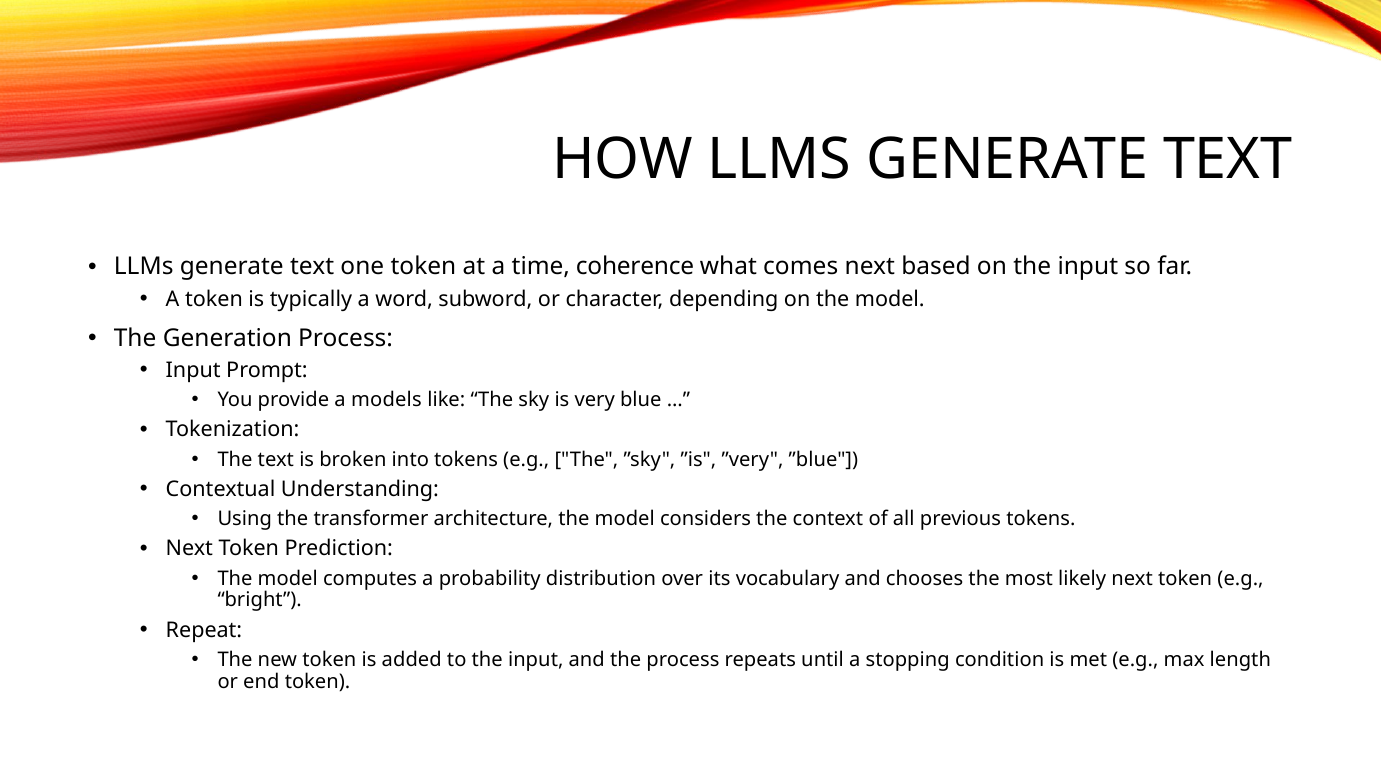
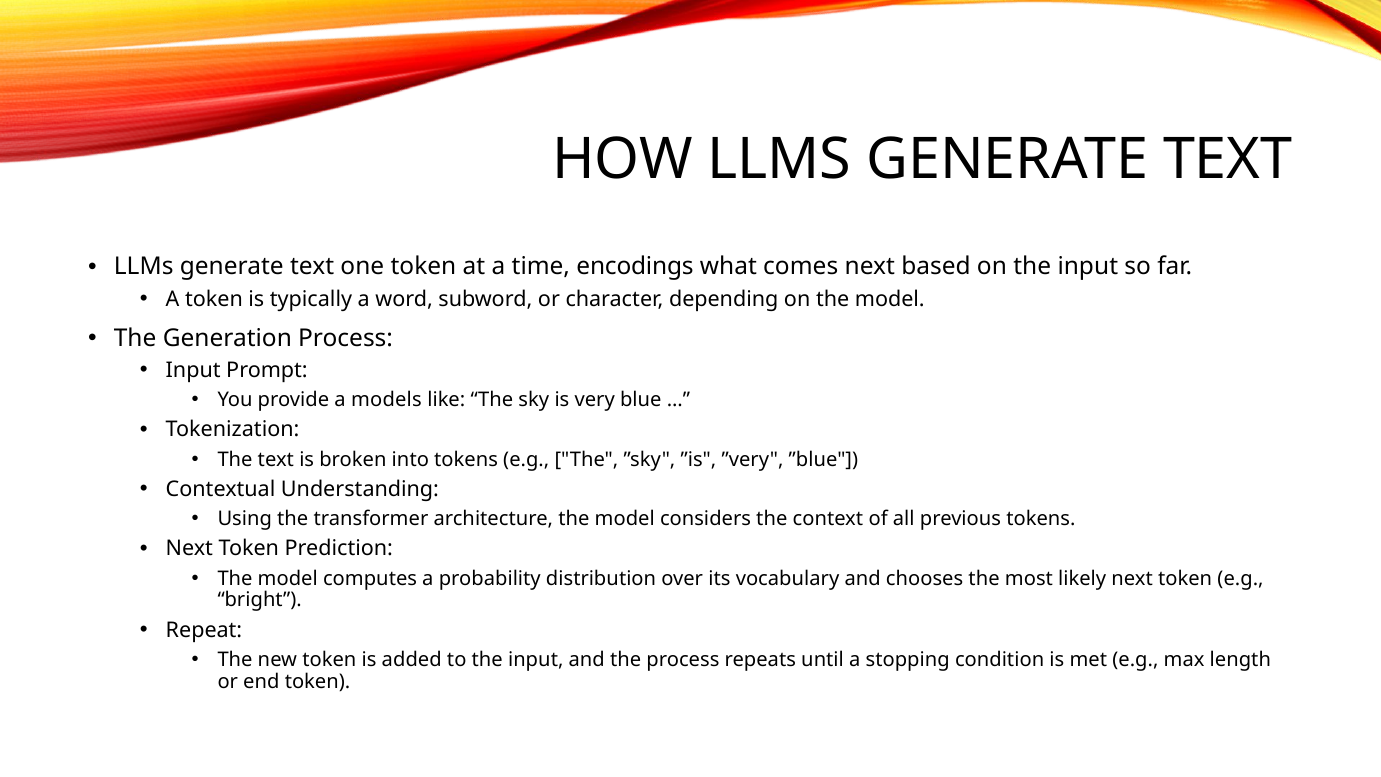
coherence: coherence -> encodings (635, 267)
